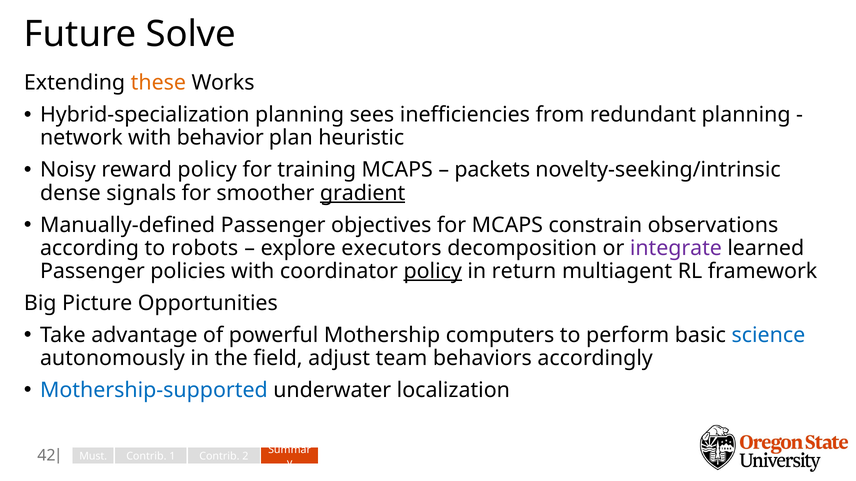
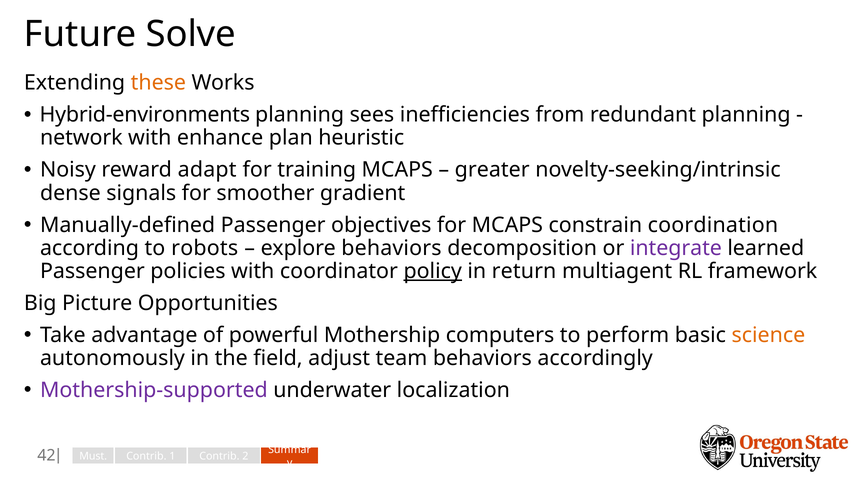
Hybrid-specialization: Hybrid-specialization -> Hybrid-environments (145, 115)
behavior: behavior -> enhance (220, 138)
reward policy: policy -> adapt (207, 170)
packets: packets -> greater (492, 170)
gradient underline: present -> none (363, 193)
observations: observations -> coordination (713, 225)
explore executors: executors -> behaviors (391, 248)
science colour: blue -> orange (768, 335)
Mothership-supported colour: blue -> purple (154, 391)
